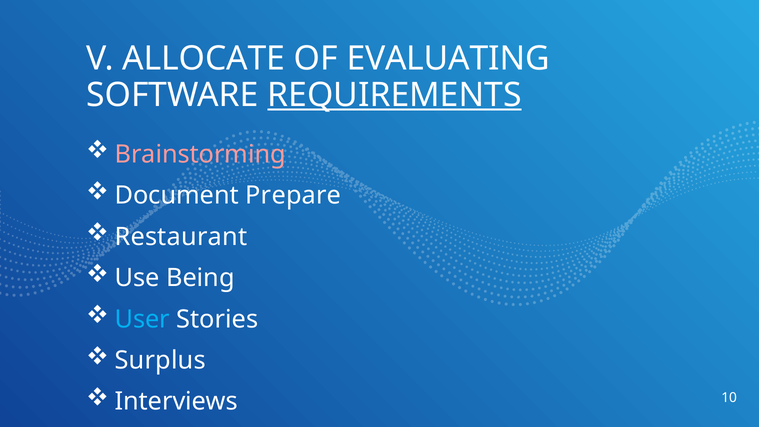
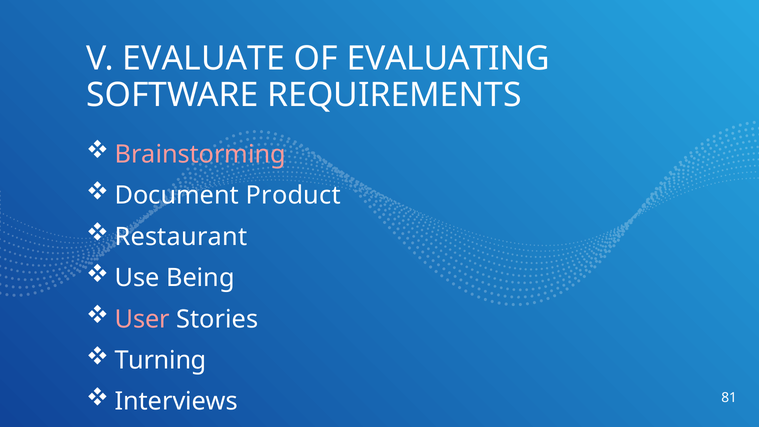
ALLOCATE: ALLOCATE -> EVALUATE (204, 59)
REQUIREMENTS underline: present -> none (395, 95)
Prepare: Prepare -> Product (293, 195)
User colour: light blue -> pink (142, 319)
Surplus: Surplus -> Turning (161, 360)
10: 10 -> 81 (729, 398)
